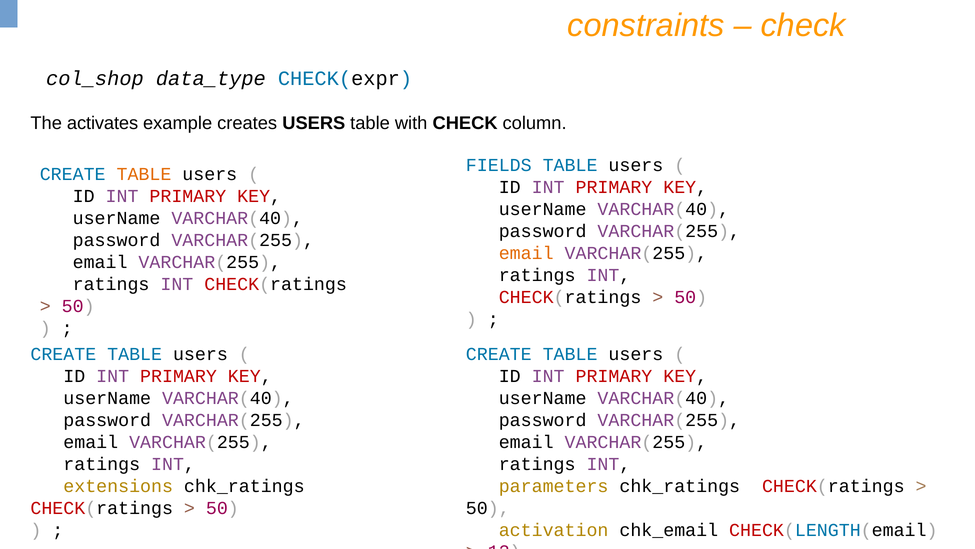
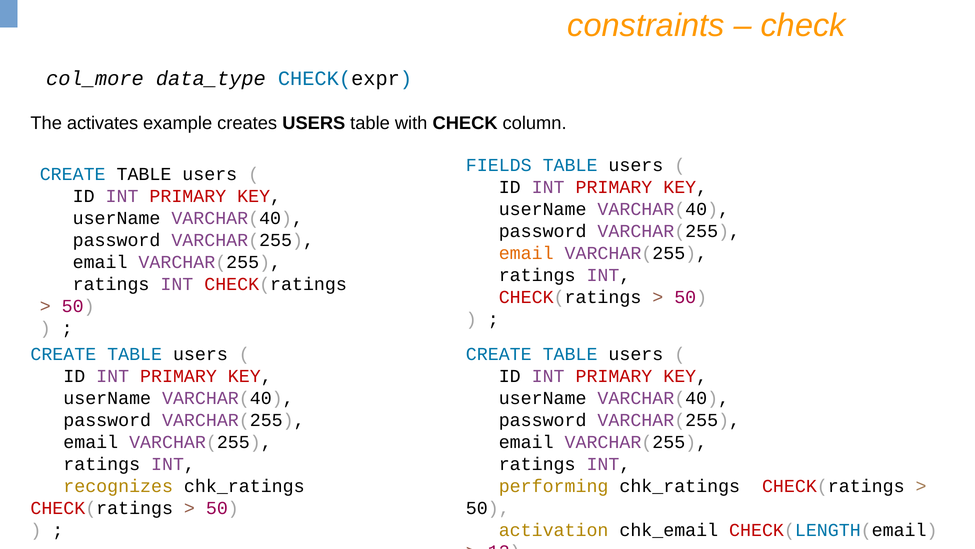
col_shop: col_shop -> col_more (95, 78)
TABLE colour: orange -> black (144, 174)
extensions: extensions -> recognizes (118, 486)
parameters: parameters -> performing (554, 486)
